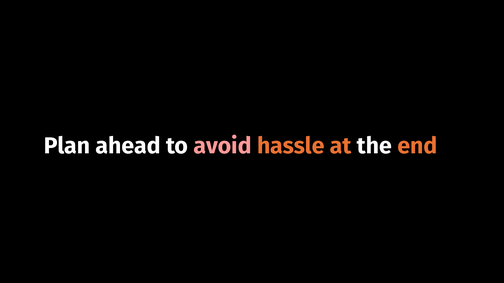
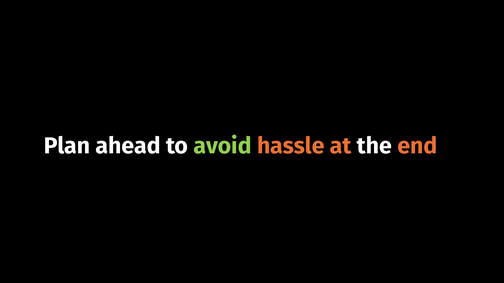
avoid colour: pink -> light green (223, 146)
